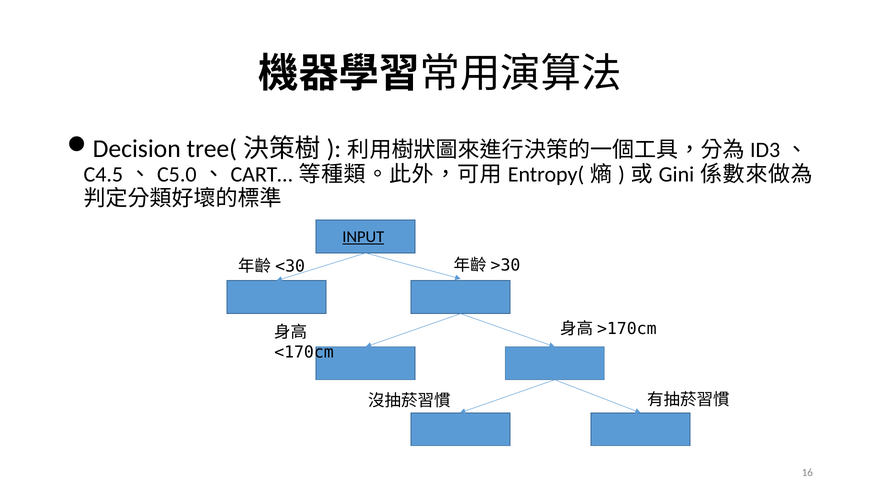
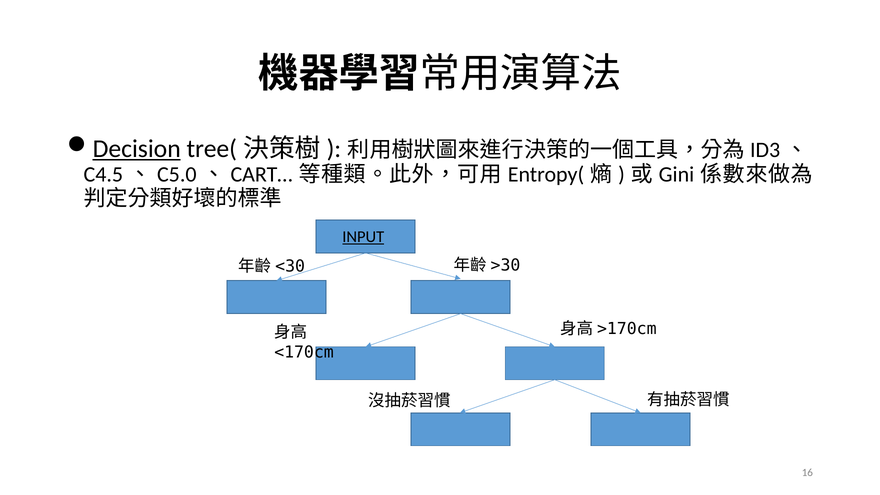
Decision underline: none -> present (137, 149)
